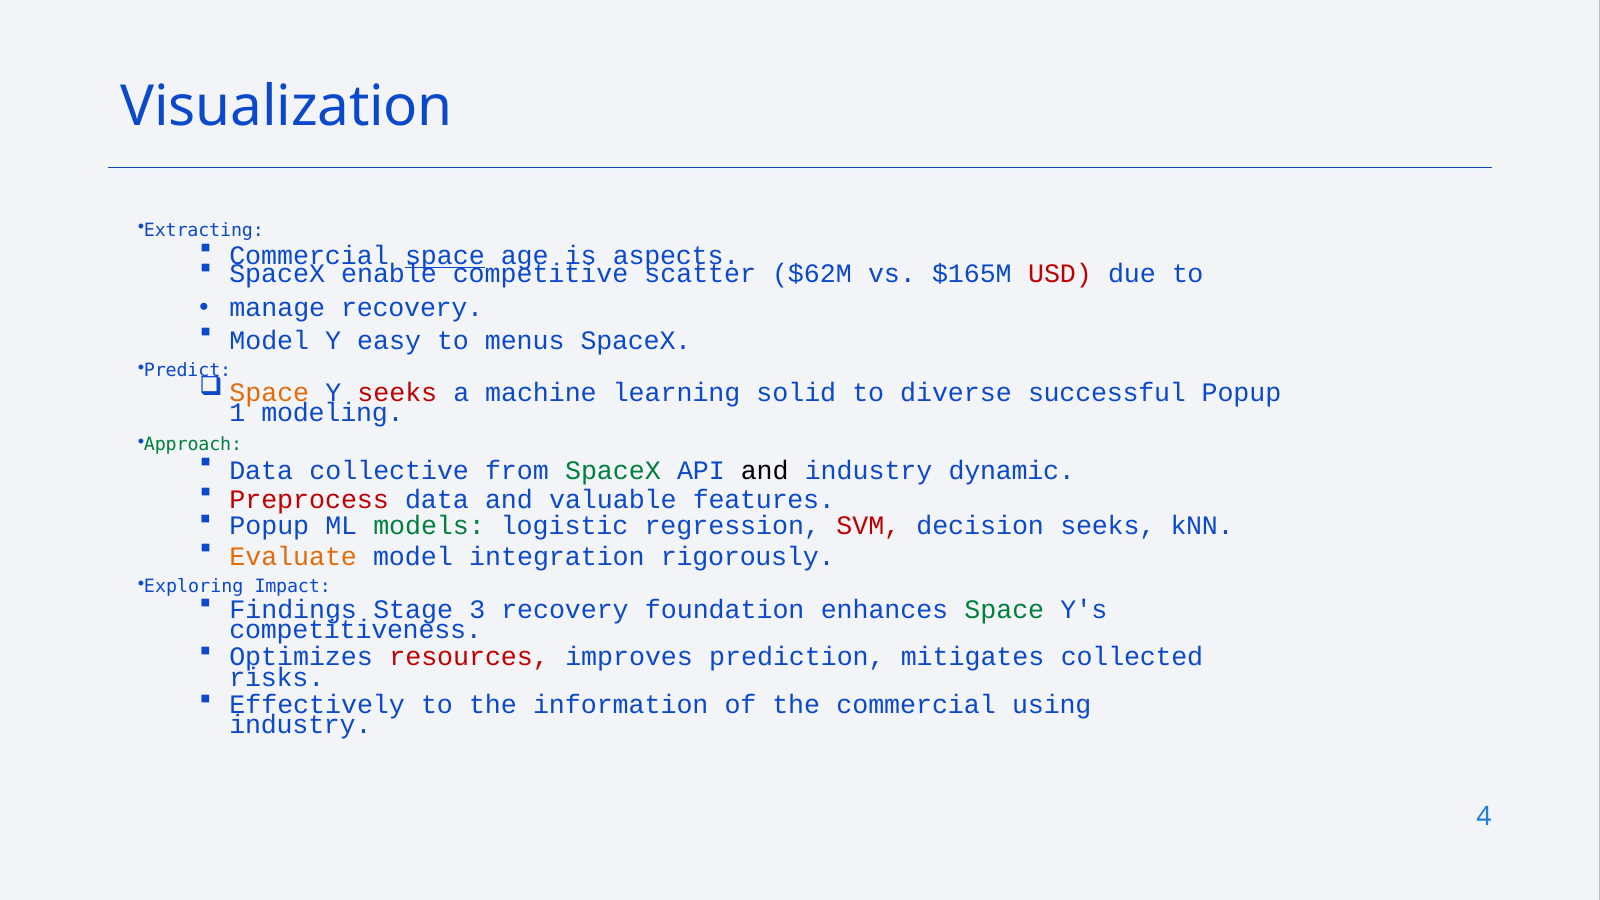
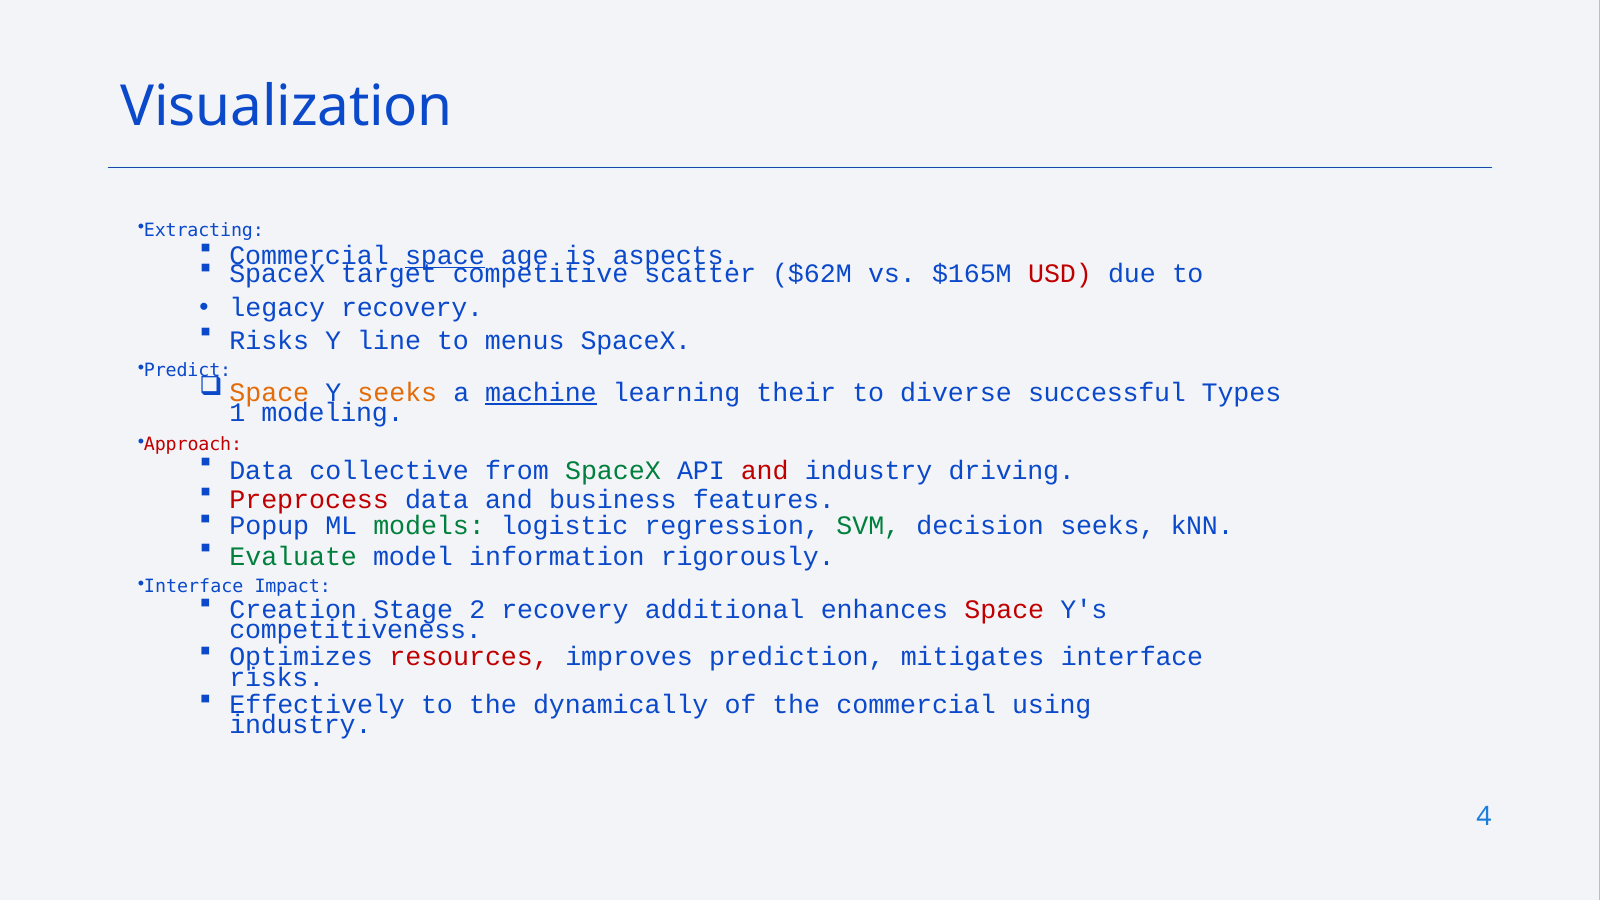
enable: enable -> target (389, 273)
manage: manage -> legacy (277, 308)
Model: Model -> Risks (269, 340)
easy: easy -> line (389, 340)
seeks colour: red -> orange (397, 393)
machine underline: none -> present (541, 393)
solid: solid -> their (796, 393)
successful Popup: Popup -> Types (1241, 393)
Approach colour: green -> red (193, 445)
and colour: black -> red (765, 471)
dynamic: dynamic -> driving (1012, 471)
valuable: valuable -> business (613, 500)
SVM colour: red -> green (868, 526)
Evaluate colour: orange -> green (293, 557)
integration: integration -> information (557, 557)
Exploring: Exploring -> Interface (194, 587)
Findings: Findings -> Creation (293, 609)
3: 3 -> 2 (477, 609)
foundation: foundation -> additional (725, 609)
Space colour: green -> red (1004, 609)
mitigates collected: collected -> interface (1132, 657)
information: information -> dynamically (621, 705)
